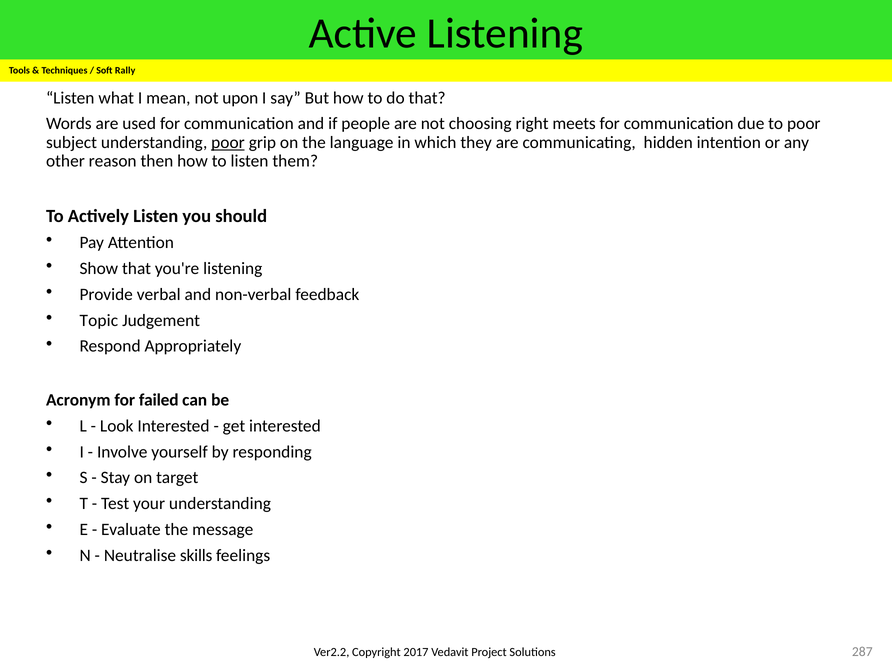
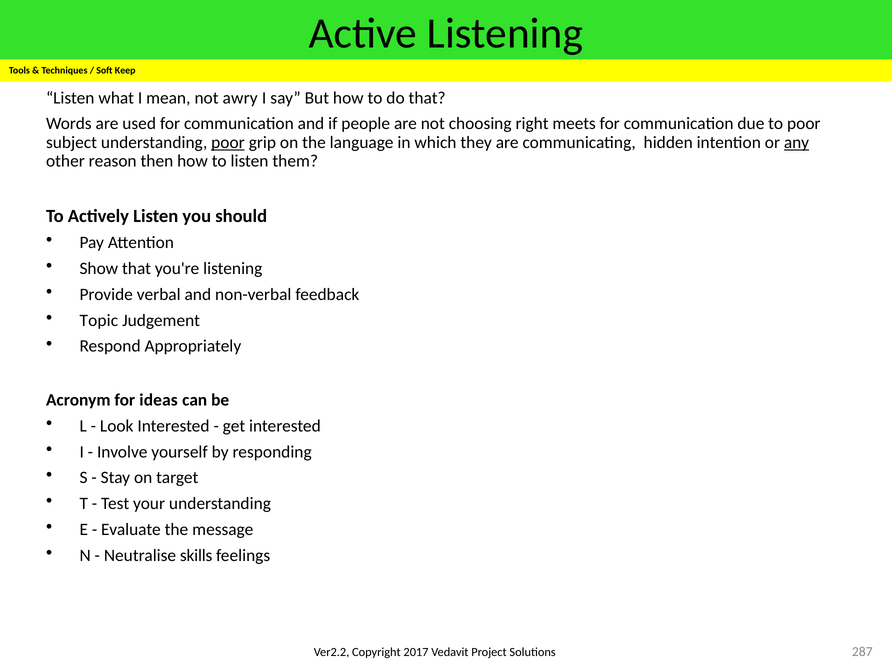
Rally: Rally -> Keep (125, 71)
upon: upon -> awry (240, 98)
any underline: none -> present (796, 142)
failed: failed -> ideas (159, 400)
